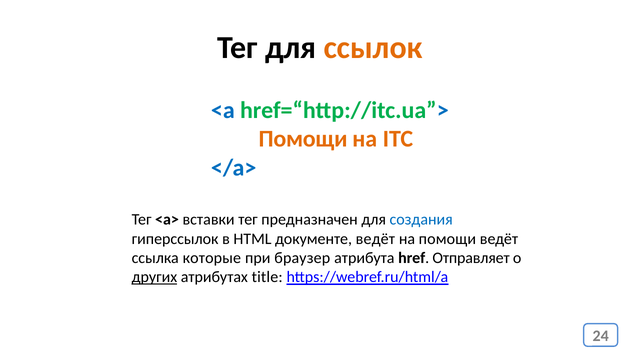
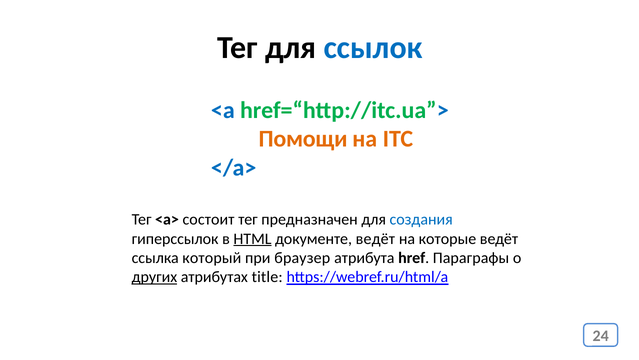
ссылок colour: orange -> blue (373, 48)
вставки: вставки -> состоит (209, 219)
HTML underline: none -> present (252, 238)
на помощи: помощи -> которые (447, 238)
которые: которые -> который (212, 258)
Отправляет: Отправляет -> Параграфы (471, 258)
